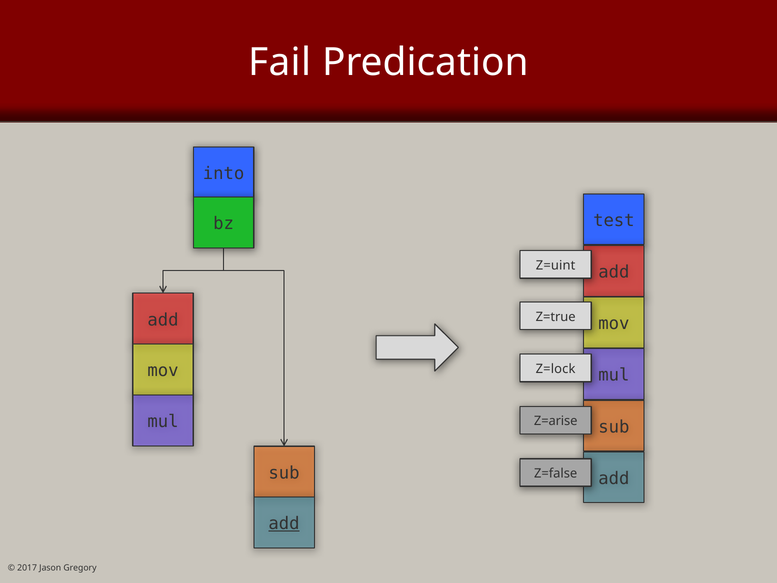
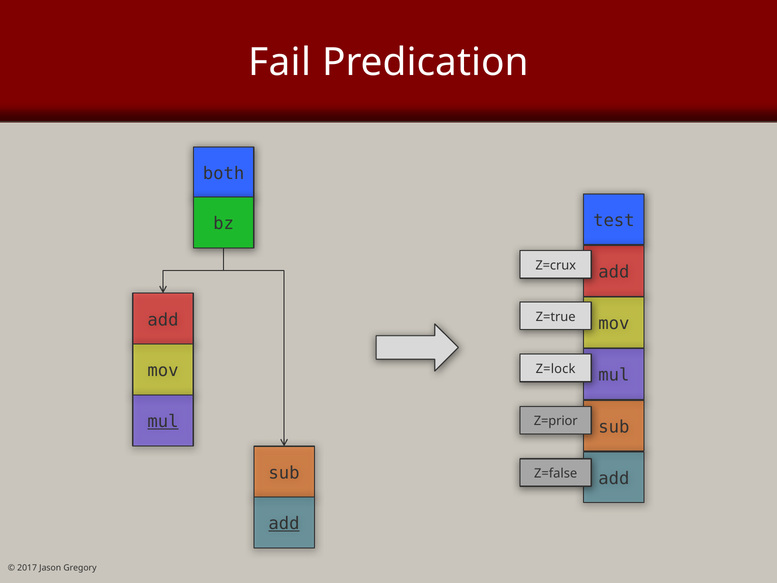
into: into -> both (224, 174)
Z=uint: Z=uint -> Z=crux (556, 265)
mul underline: none -> present (163, 421)
Z=arise: Z=arise -> Z=prior (556, 421)
